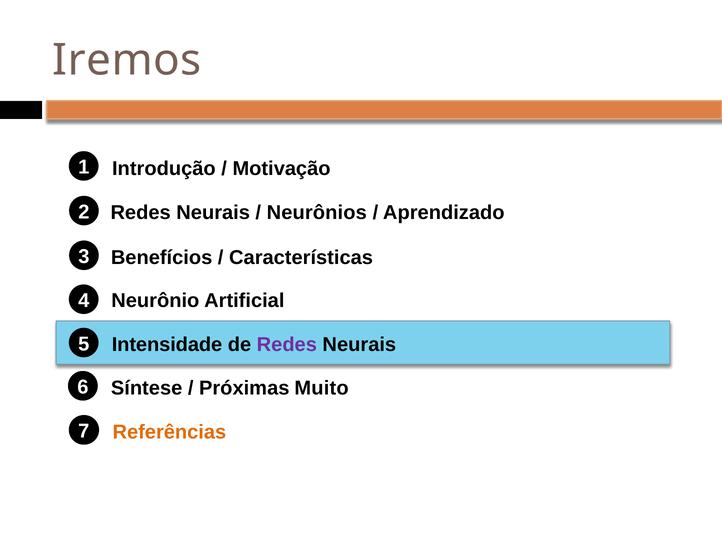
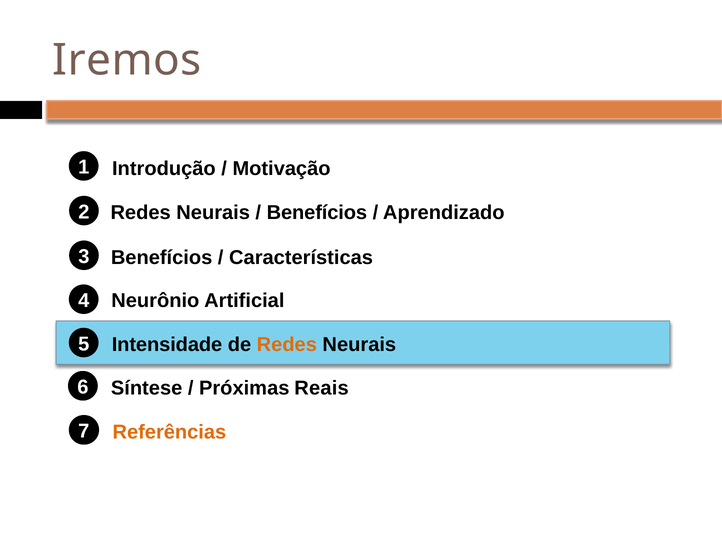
Neurônios: Neurônios -> Benefícios (317, 213)
Redes colour: purple -> orange (287, 345)
Muito: Muito -> Reais (322, 388)
